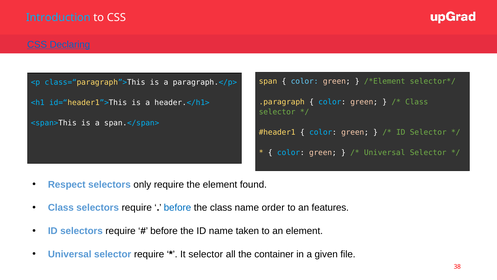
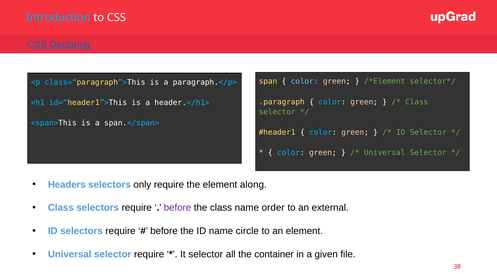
Respect: Respect -> Headers (67, 184)
found: found -> along (253, 184)
before colour: blue -> purple (177, 207)
features: features -> external (330, 207)
taken: taken -> circle (247, 231)
